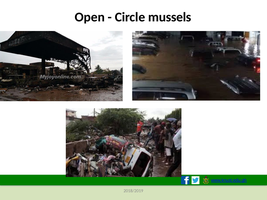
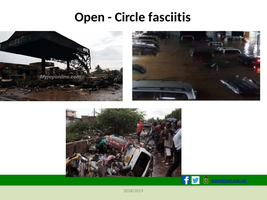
mussels: mussels -> fasciitis (170, 17)
